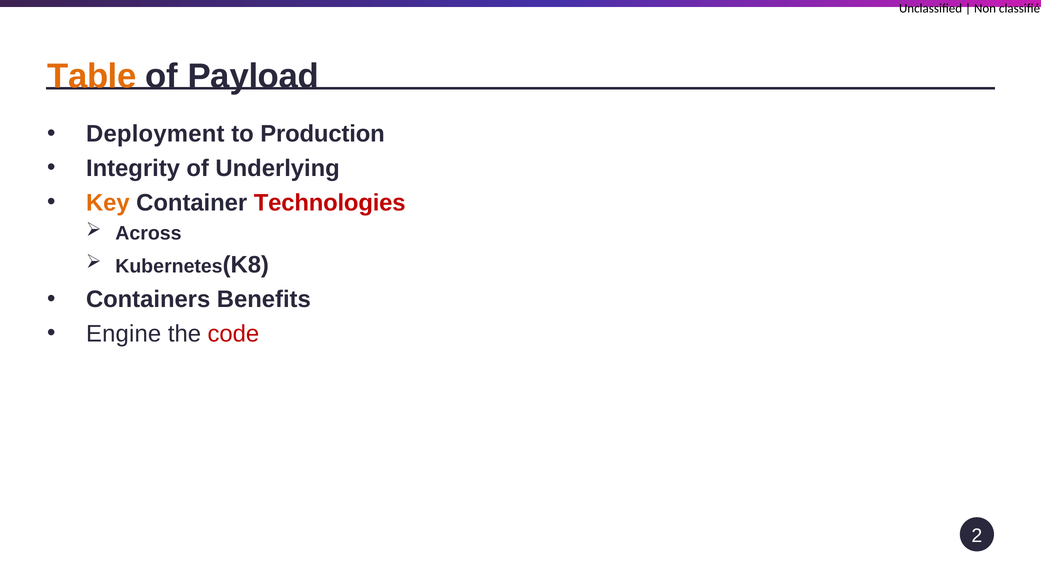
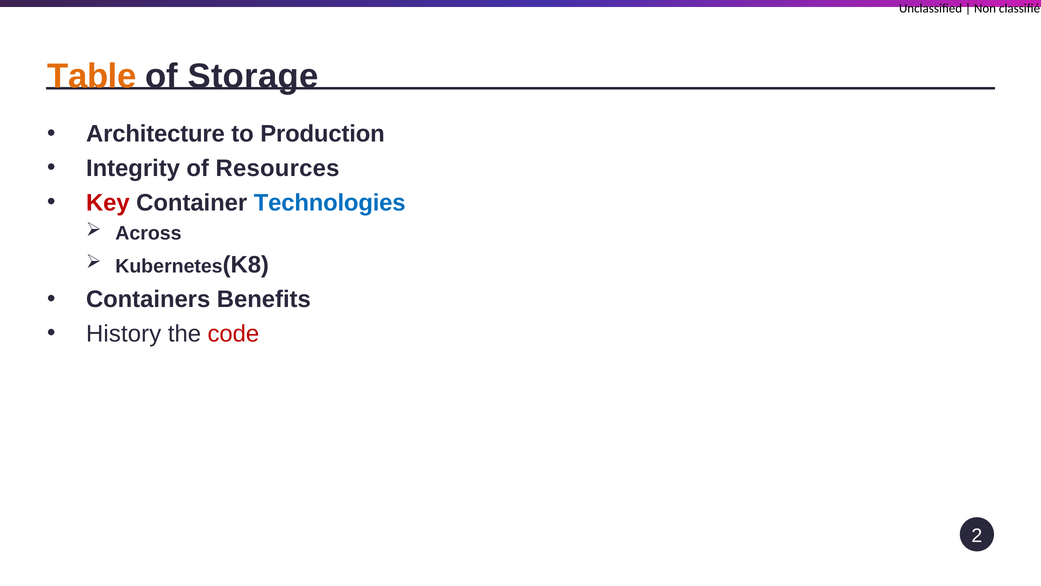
Payload: Payload -> Storage (253, 76)
Deployment: Deployment -> Architecture (155, 134)
Underlying: Underlying -> Resources (278, 168)
Key colour: orange -> red (108, 202)
Technologies colour: red -> blue (330, 202)
Engine: Engine -> History (124, 334)
